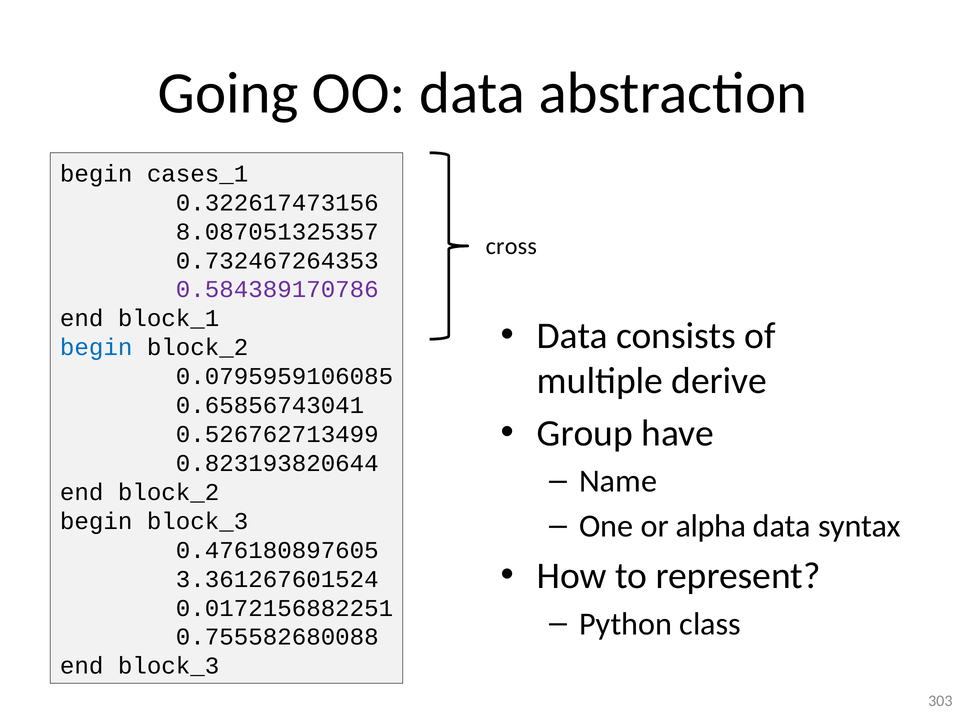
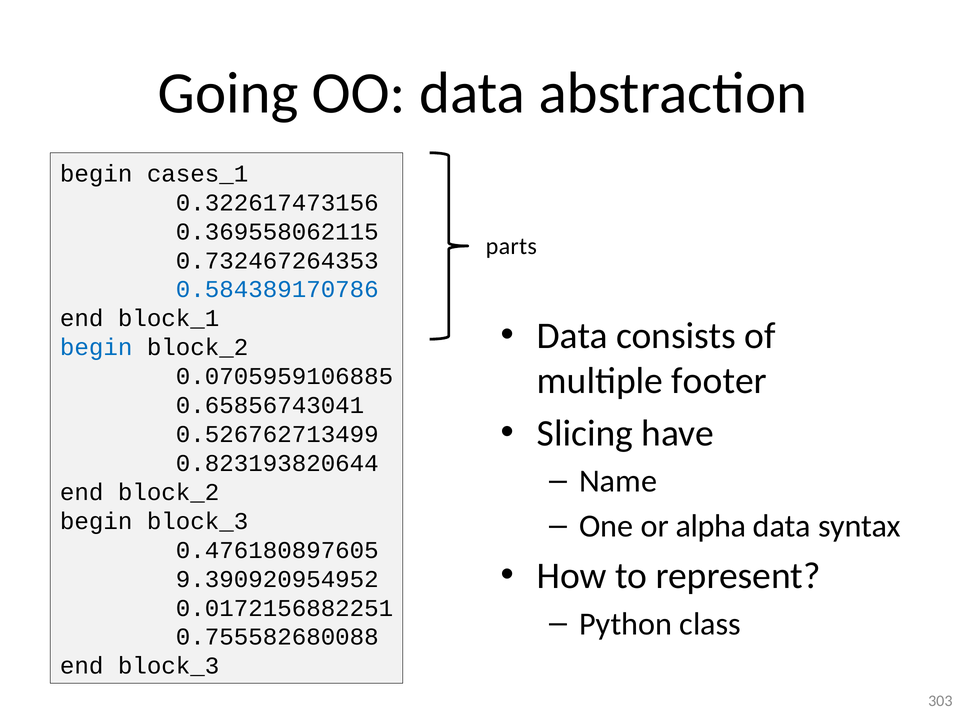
8.087051325357: 8.087051325357 -> 0.369558062115 (277, 232)
cross: cross -> parts (511, 246)
0.584389170786 colour: purple -> blue (277, 290)
derive: derive -> footer (719, 381)
0.0795959106085: 0.0795959106085 -> 0.0705959106885 (285, 377)
Group: Group -> Slicing (585, 434)
3.361267601524: 3.361267601524 -> 9.390920954952 (277, 580)
